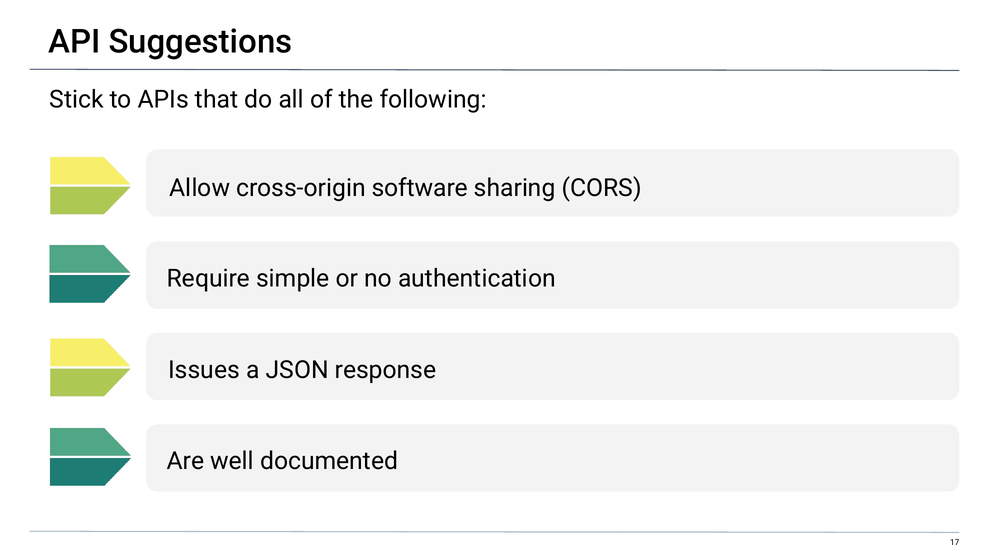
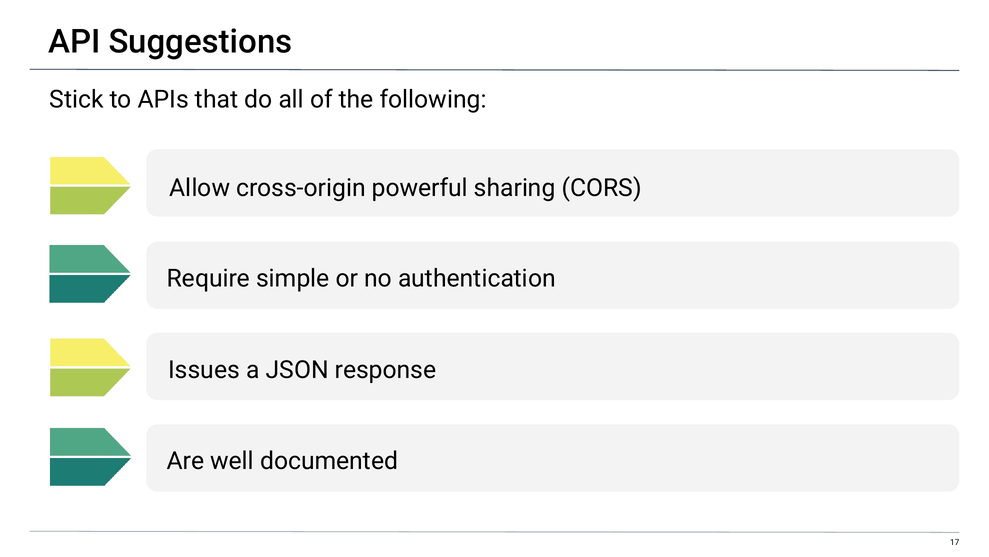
software: software -> powerful (420, 188)
